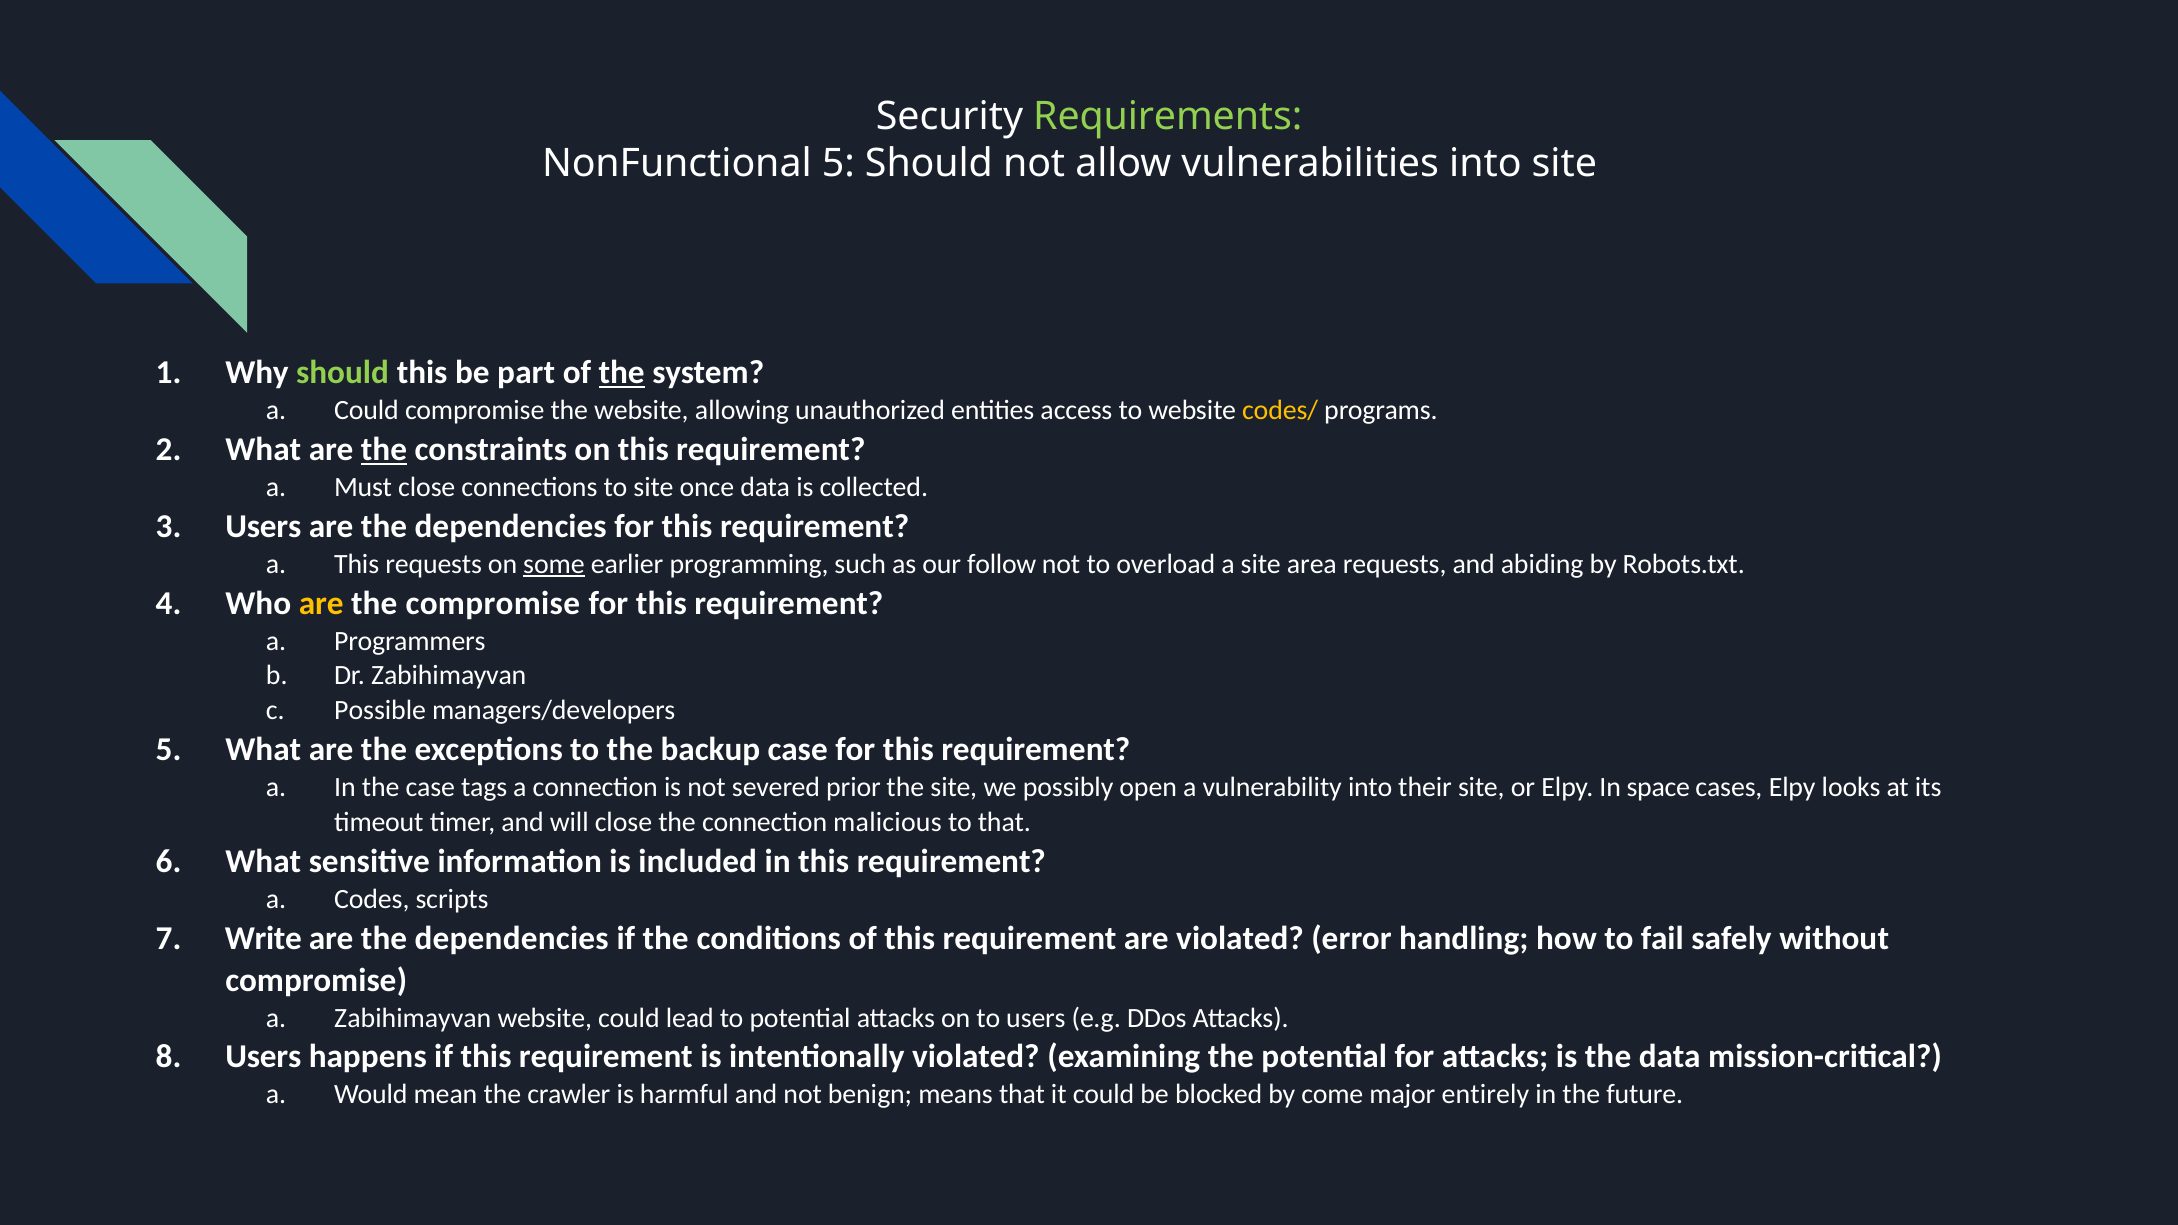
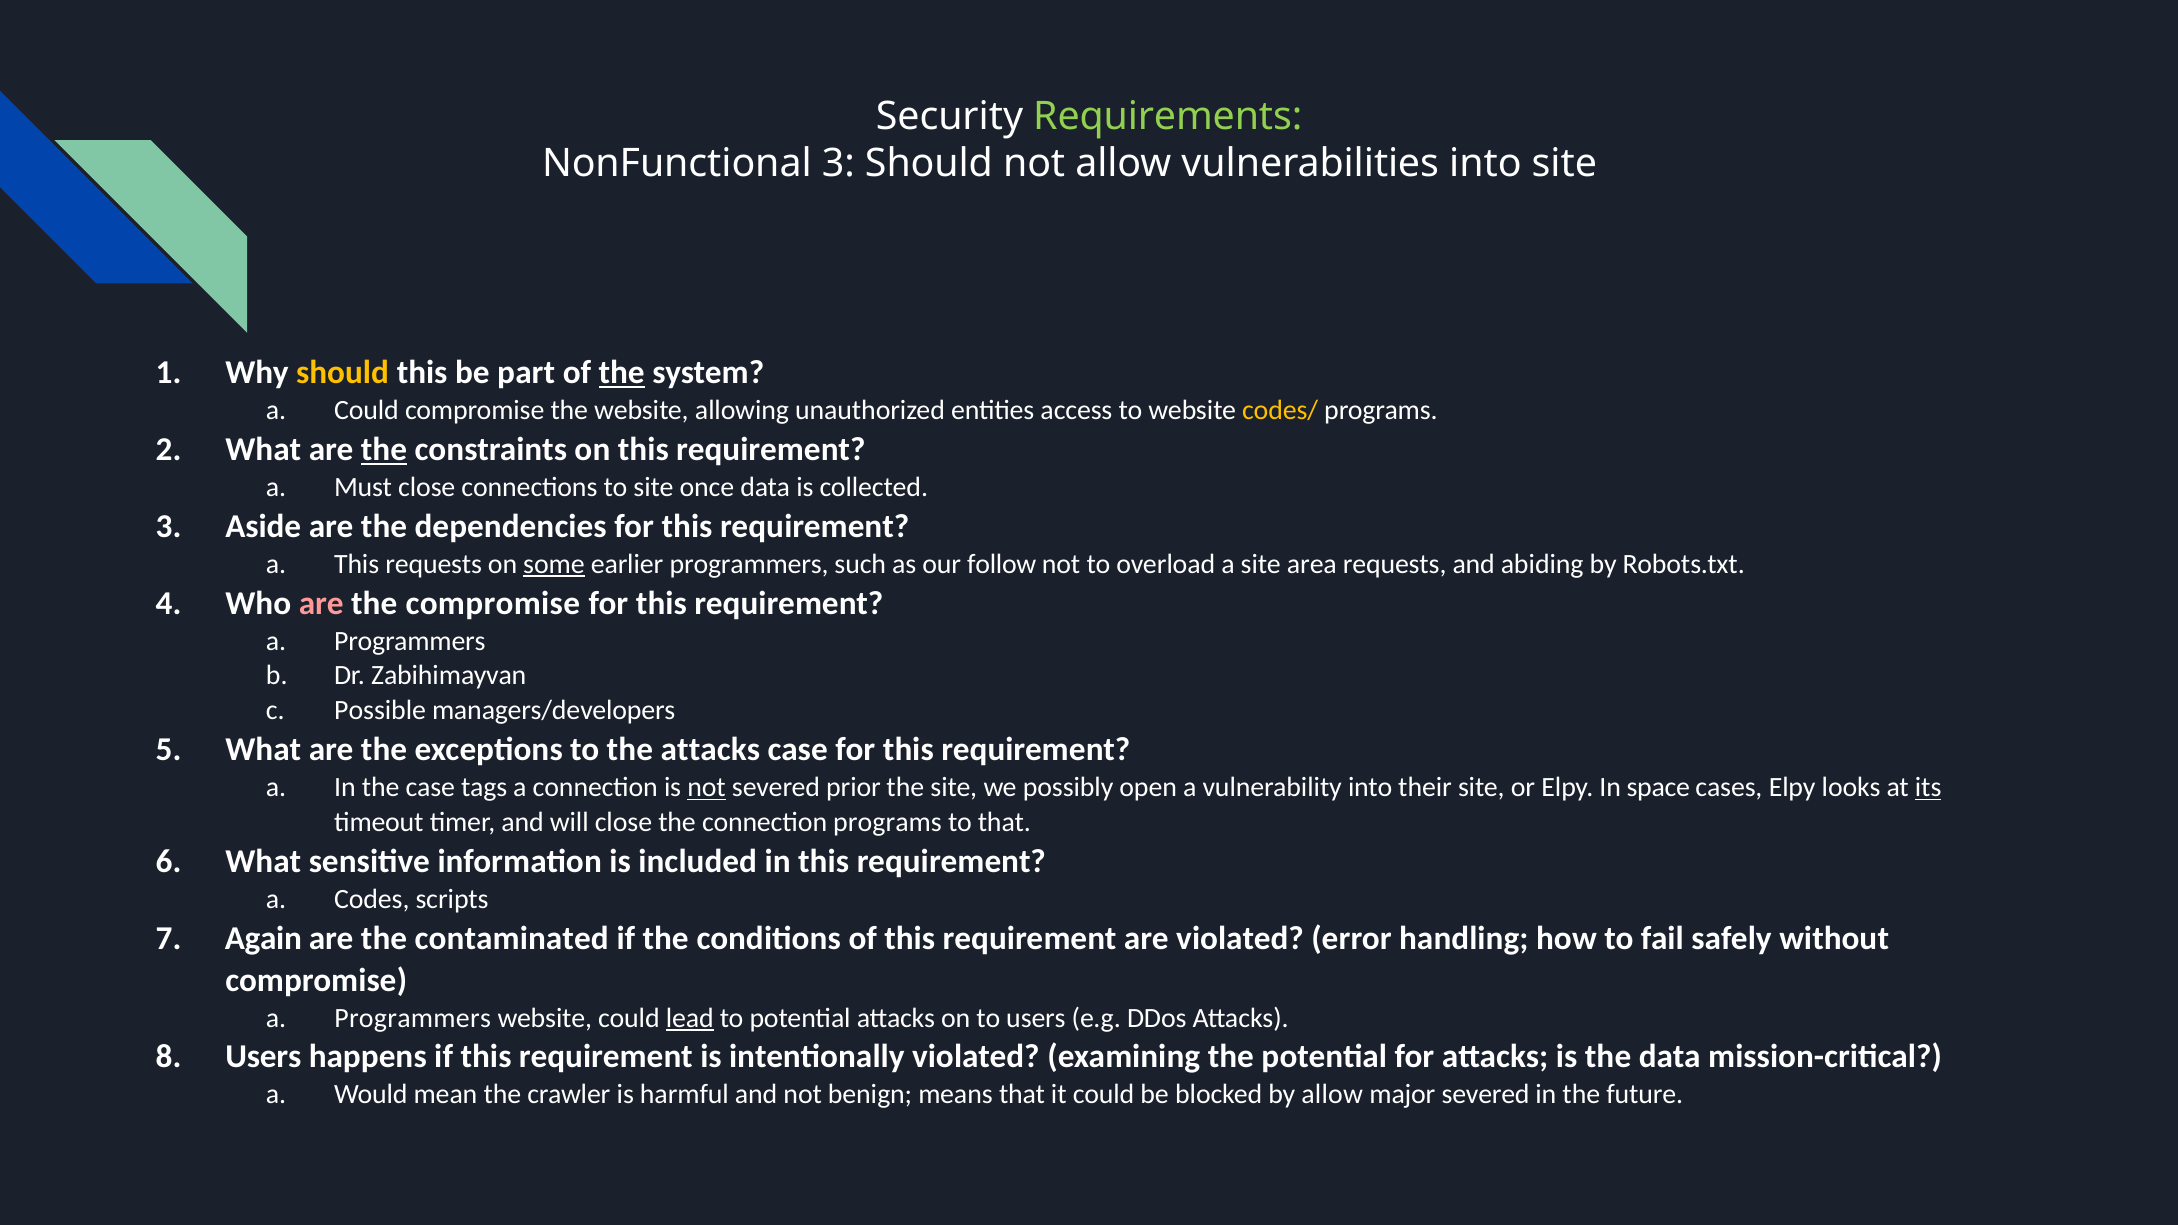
NonFunctional 5: 5 -> 3 (838, 164)
should colour: light green -> yellow (343, 373)
Users: Users -> Aside (263, 526)
earlier programming: programming -> programmers (749, 564)
are colour: yellow -> pink (321, 603)
the backup: backup -> attacks (710, 750)
not underline: none -> present (707, 788)
its underline: none -> present (1928, 788)
connection malicious: malicious -> programs (888, 822)
Write: Write -> Again (263, 938)
dependencies: dependencies -> contaminated (512, 938)
Zabihimayvan: Zabihimayvan -> Programmers (413, 1018)
lead underline: none -> present (690, 1018)
by come: come -> allow (1332, 1095)
major entirely: entirely -> severed (1486, 1095)
